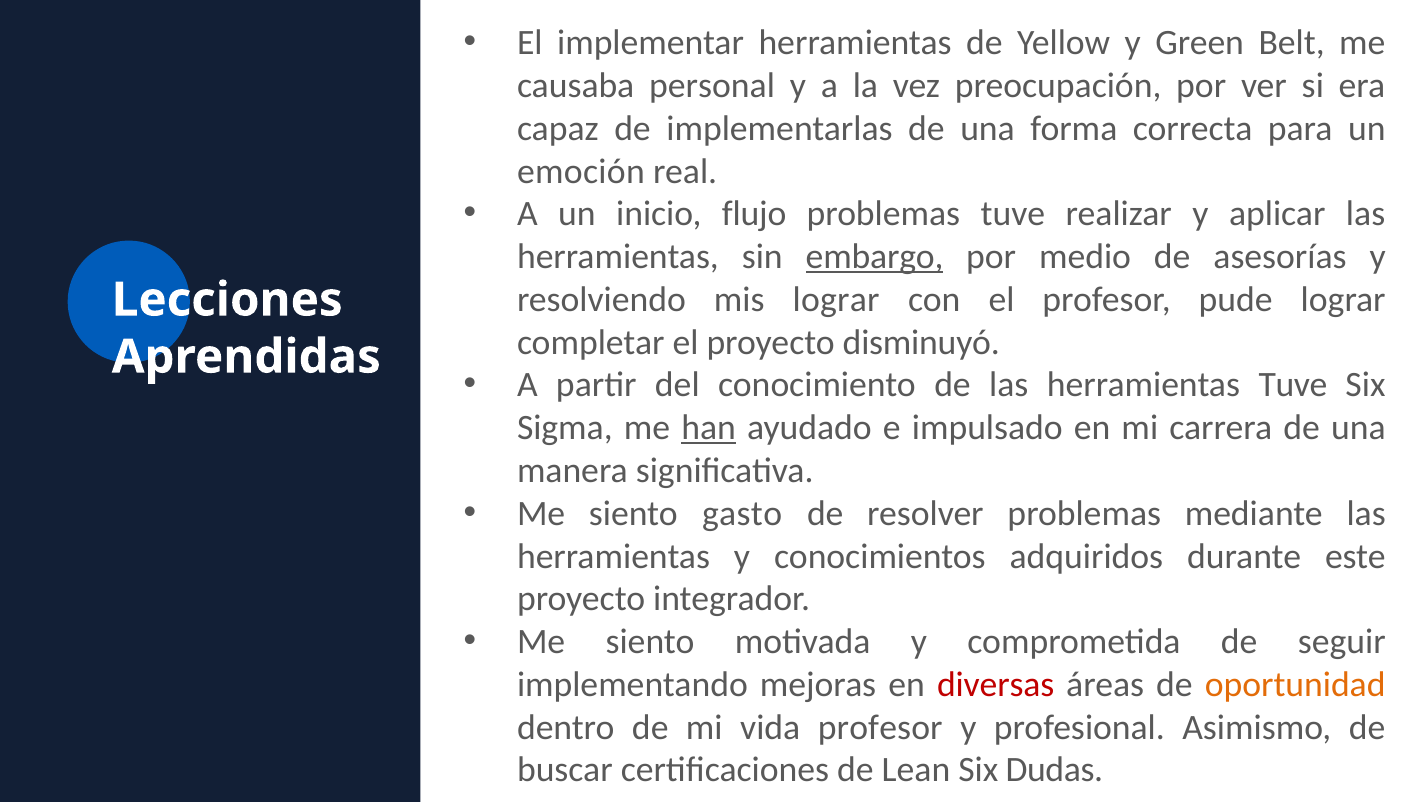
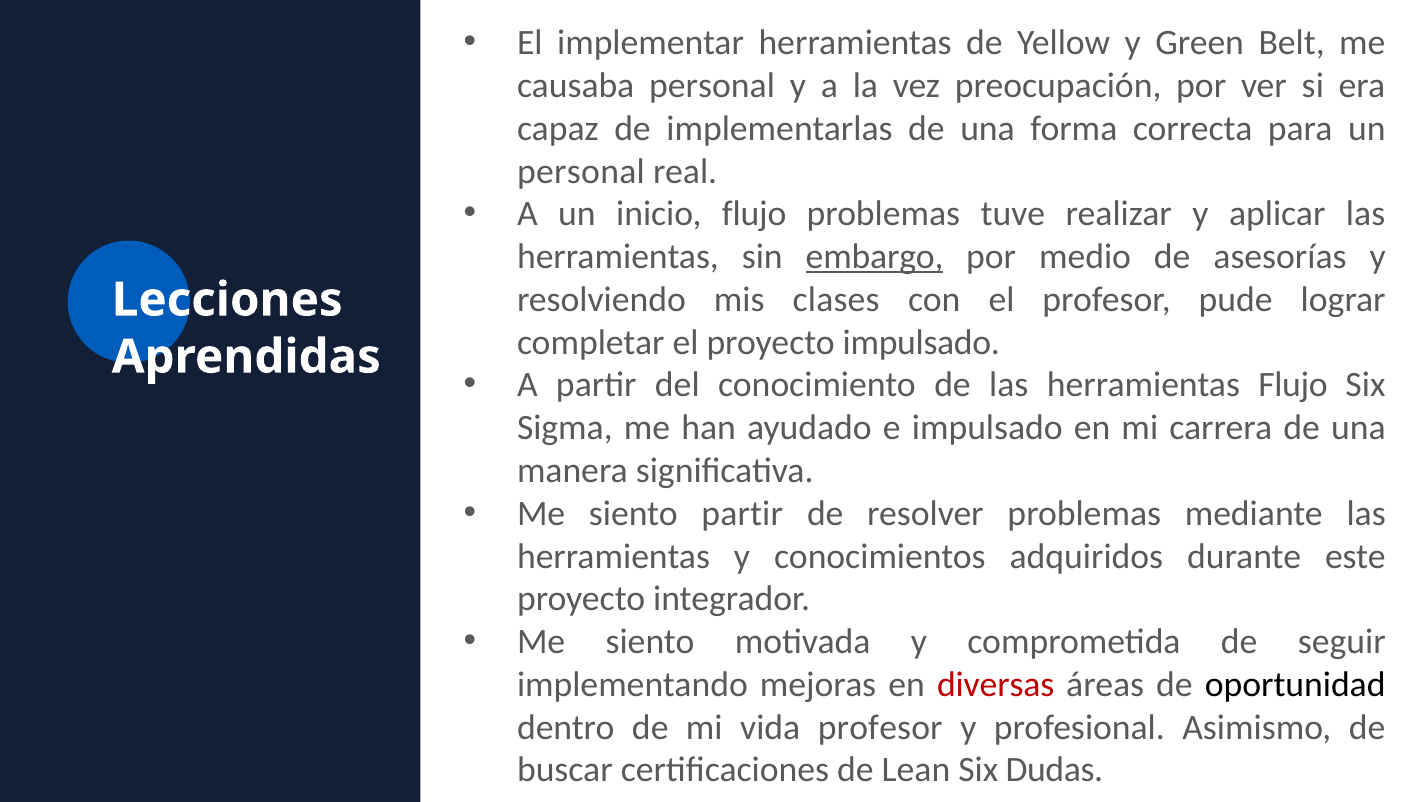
emoción: emoción -> personal (581, 171)
mis lograr: lograr -> clases (836, 300)
proyecto disminuyó: disminuyó -> impulsado (921, 343)
herramientas Tuve: Tuve -> Flujo (1293, 385)
han underline: present -> none (709, 428)
siento gasto: gasto -> partir (742, 514)
oportunidad colour: orange -> black (1295, 685)
